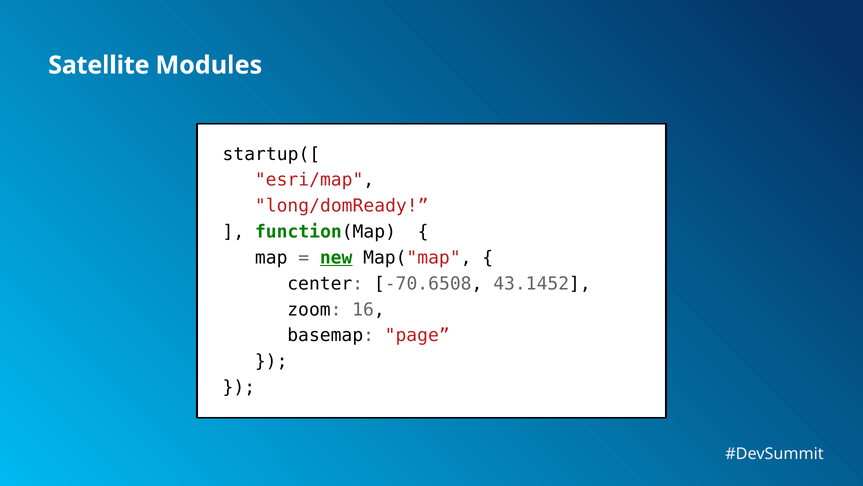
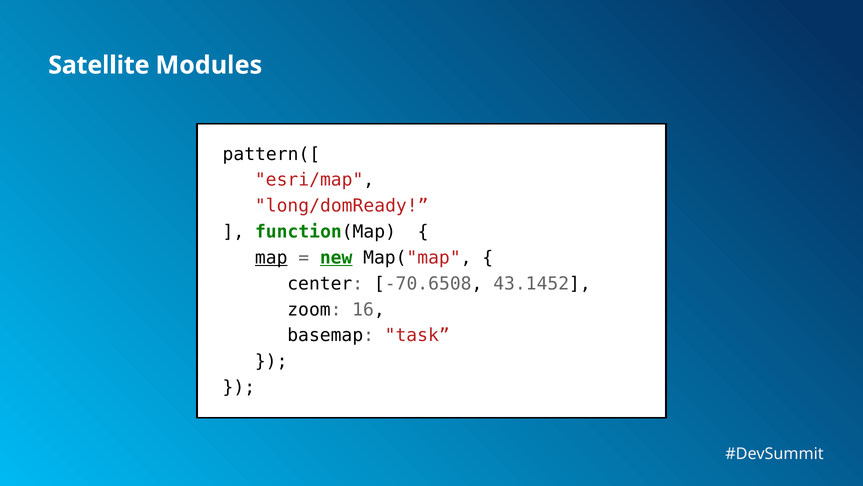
startup([: startup([ -> pattern([ (271, 154)
map underline: none -> present (271, 257)
page: page -> task (417, 335)
